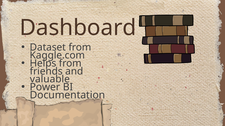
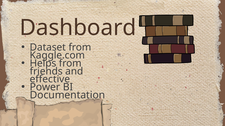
valuable: valuable -> effective (50, 80)
